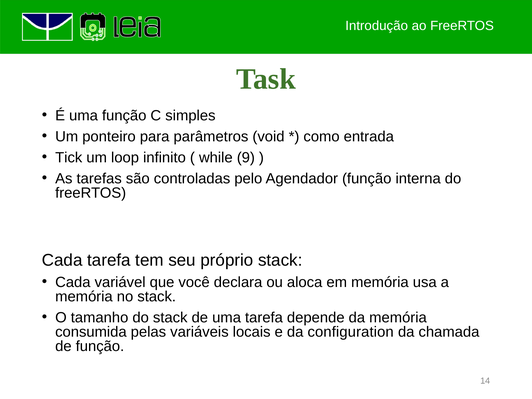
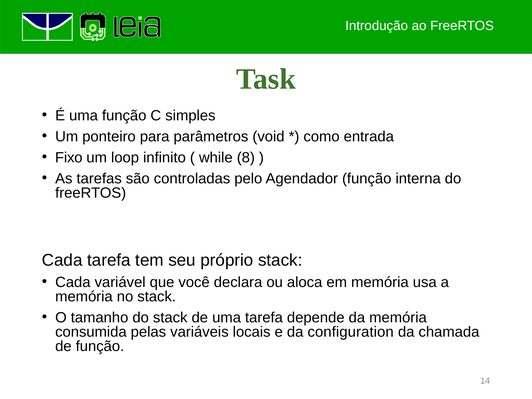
Tick: Tick -> Fixo (69, 158)
9: 9 -> 8 (246, 158)
